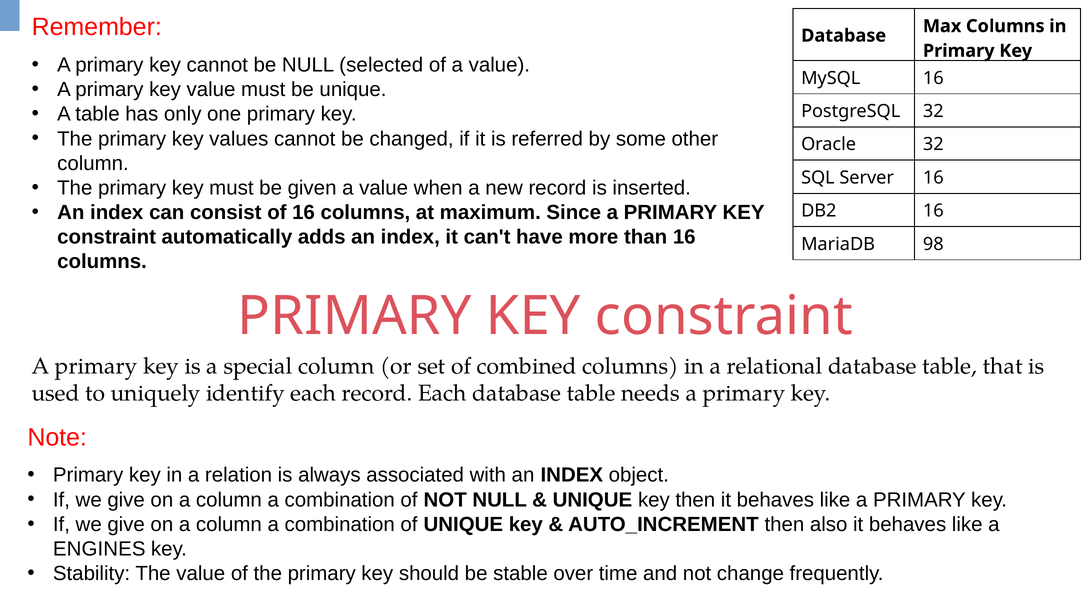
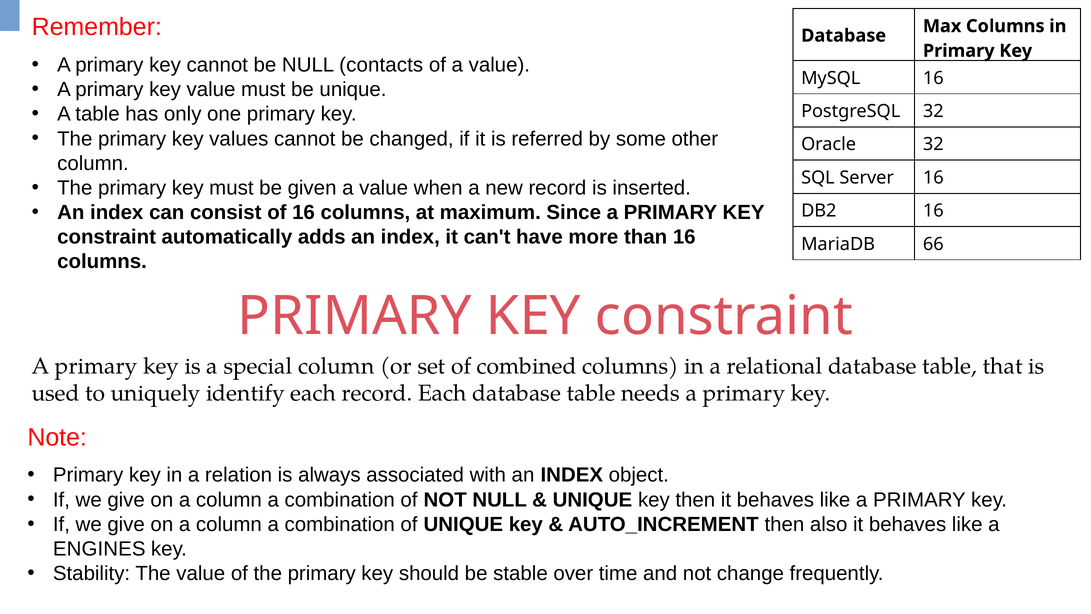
selected: selected -> contacts (381, 65)
98: 98 -> 66 (933, 244)
